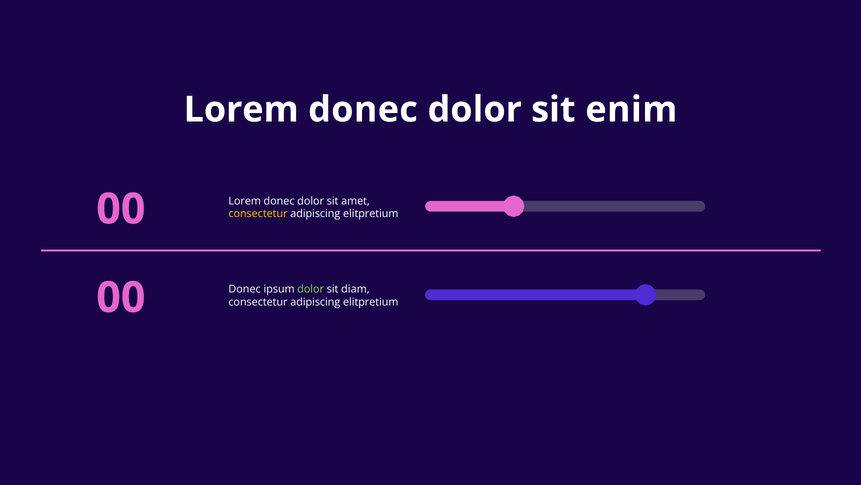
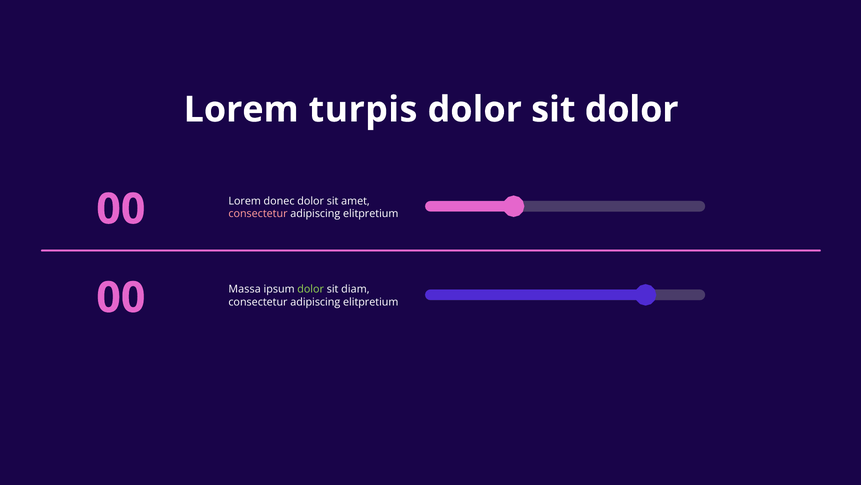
donec: donec -> turpis (363, 109)
sit enim: enim -> dolor (632, 109)
consectetur colour: yellow -> pink (258, 214)
Donec: Donec -> Massa (245, 289)
